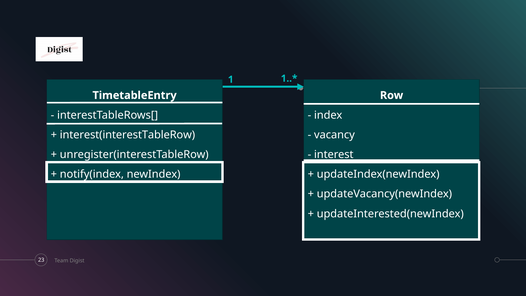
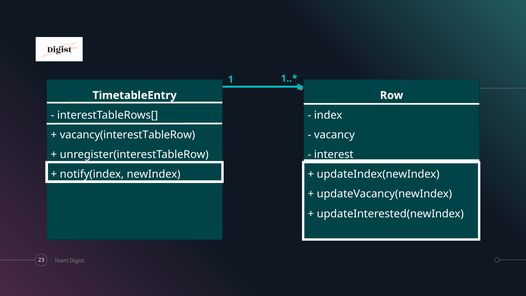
interest(interestTableRow: interest(interestTableRow -> vacancy(interestTableRow (127, 135)
